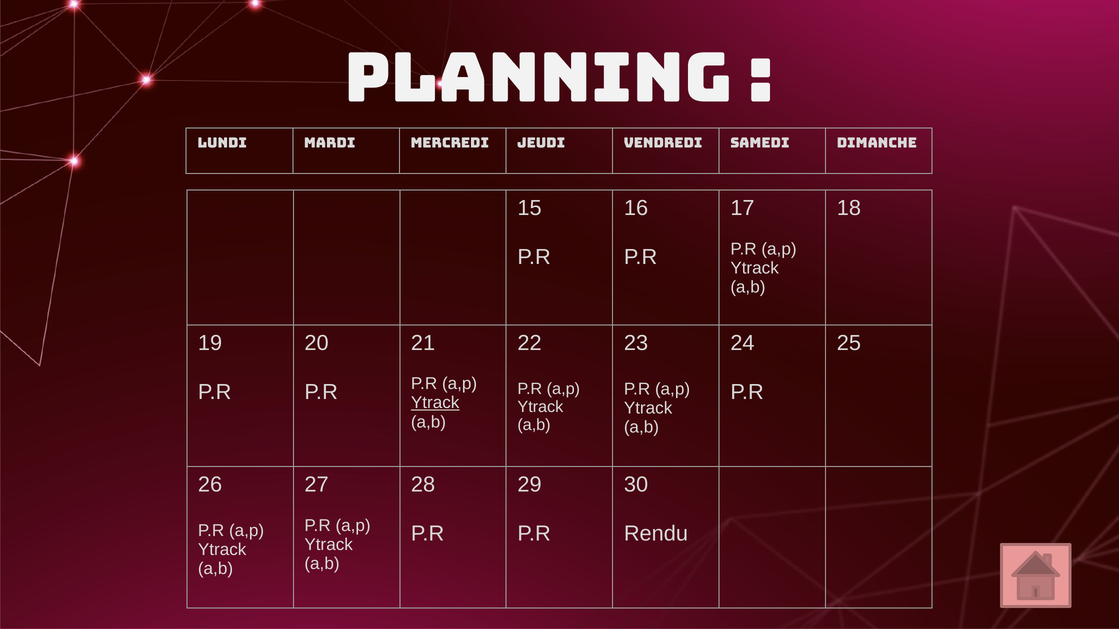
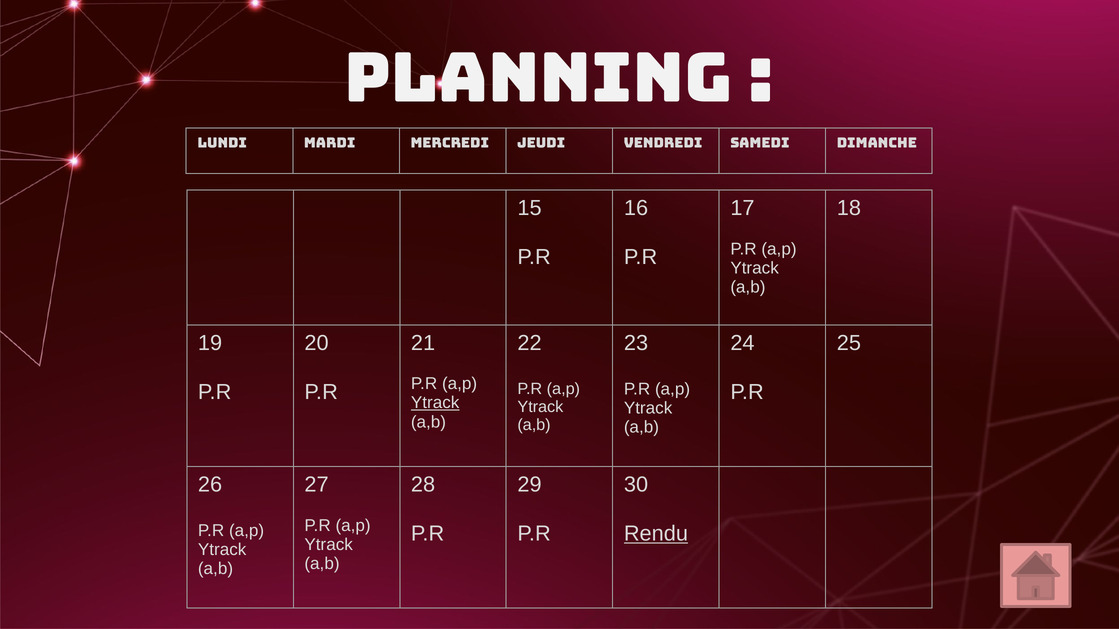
Rendu underline: none -> present (656, 534)
